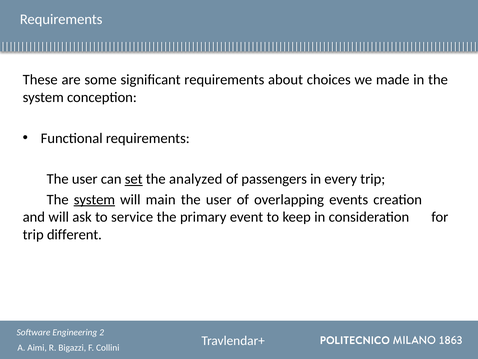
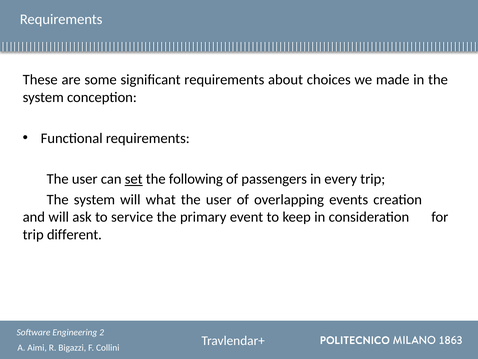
analyzed: analyzed -> following (196, 179)
system underline: present -> none (94, 199)
main: main -> what (161, 199)
